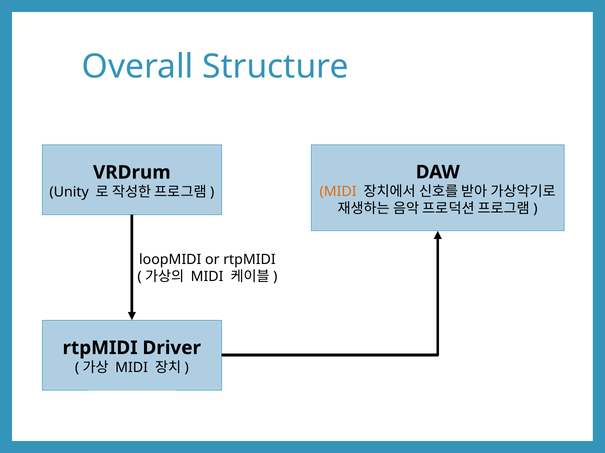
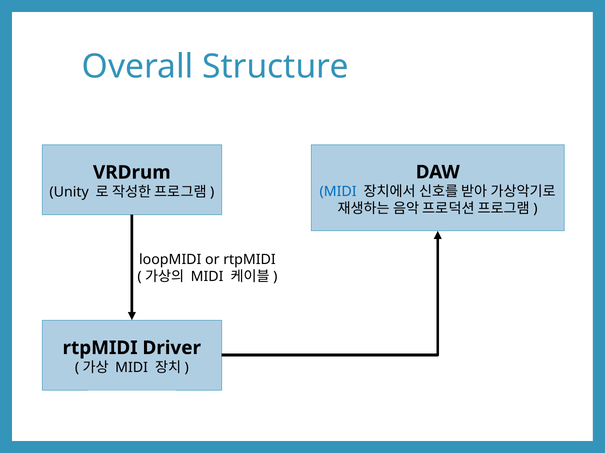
MIDI colour: orange -> blue (338, 192)
